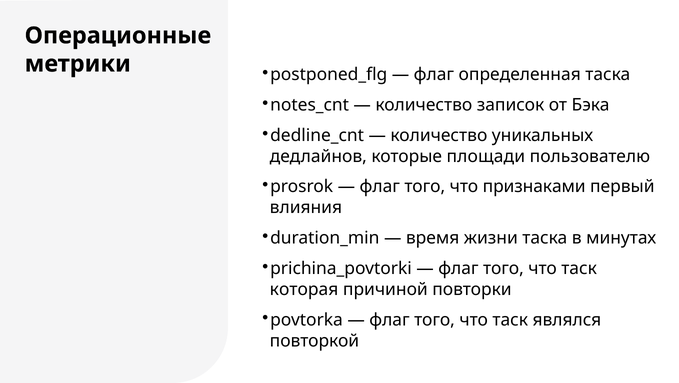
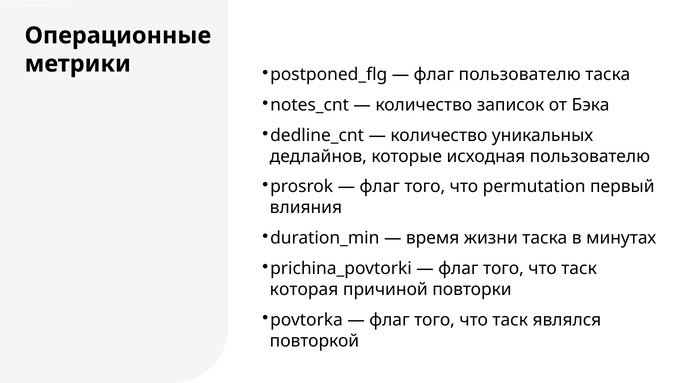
флаг определенная: определенная -> пользователю (520, 74)
площади: площади -> исходная (486, 156)
признаками: признаками -> permutation (534, 187)
